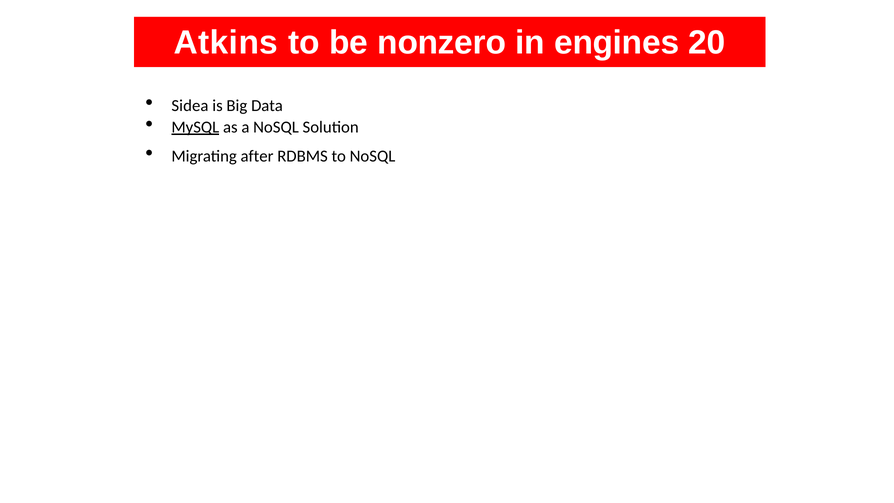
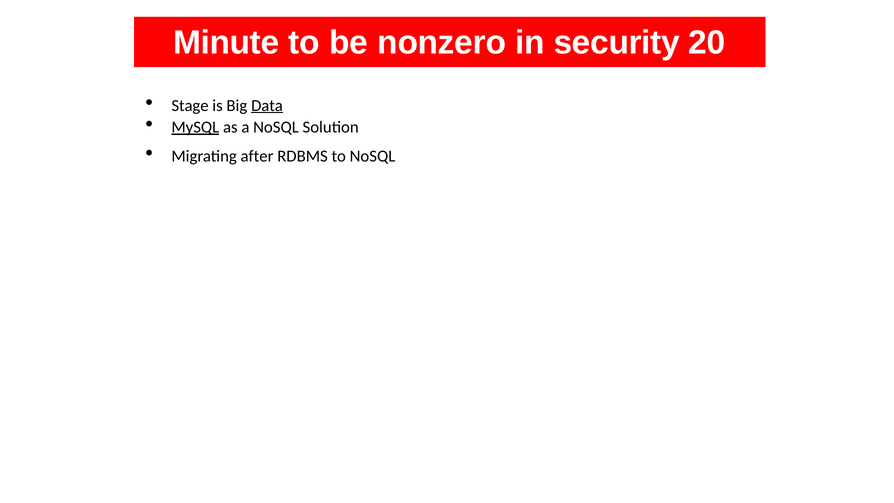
Atkins: Atkins -> Minute (226, 43)
engines: engines -> security (617, 43)
Sidea: Sidea -> Stage (190, 106)
Data underline: none -> present (267, 106)
